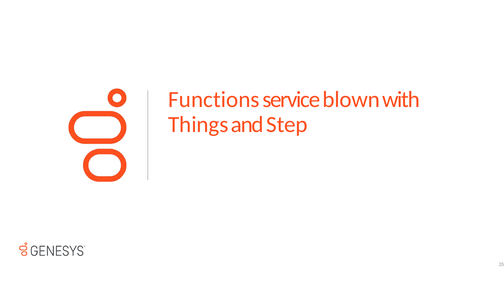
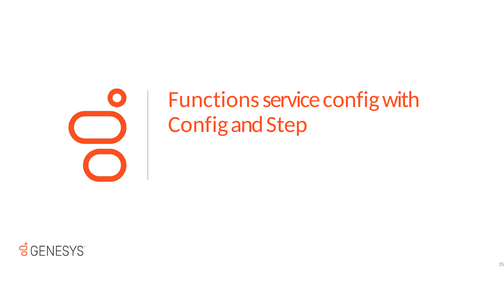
service blown: blown -> config (351, 100)
Things: Things -> Config (198, 125)
